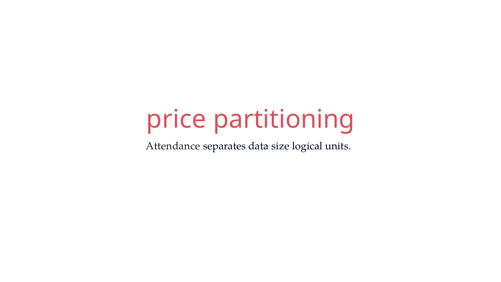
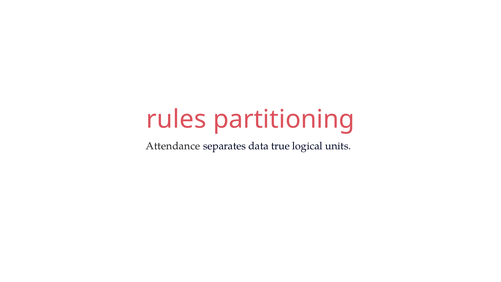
price: price -> rules (176, 119)
size: size -> true (281, 146)
